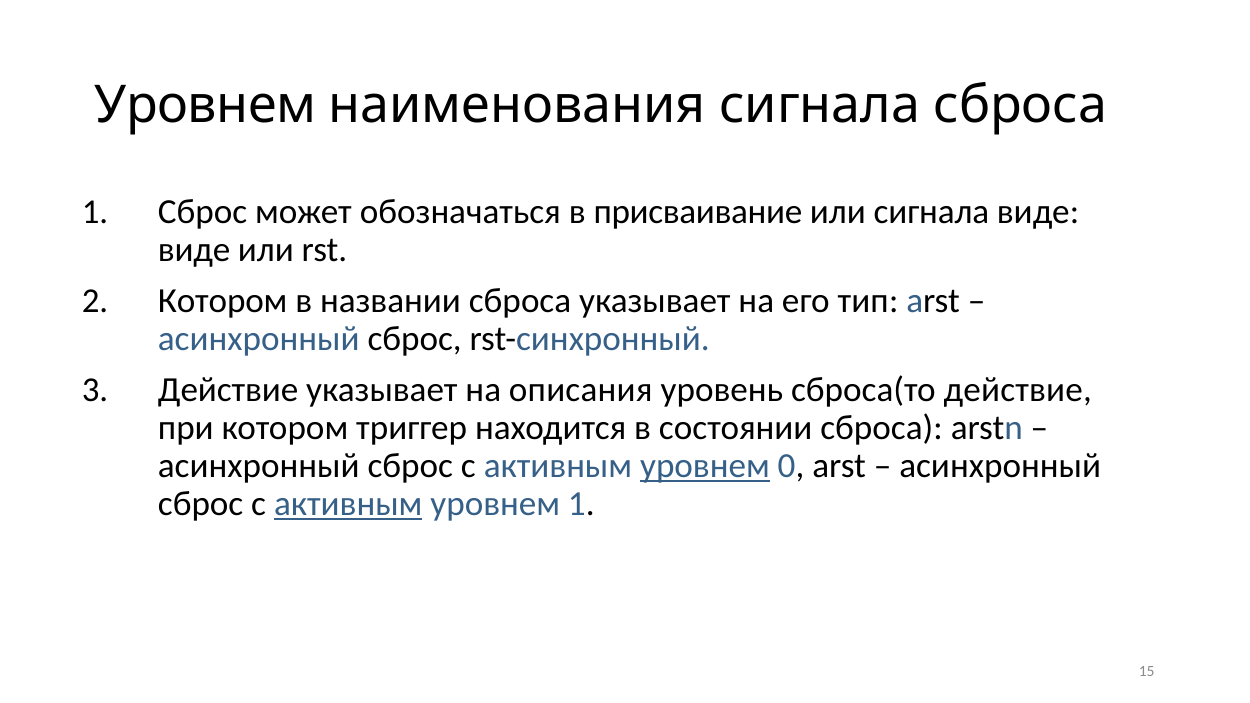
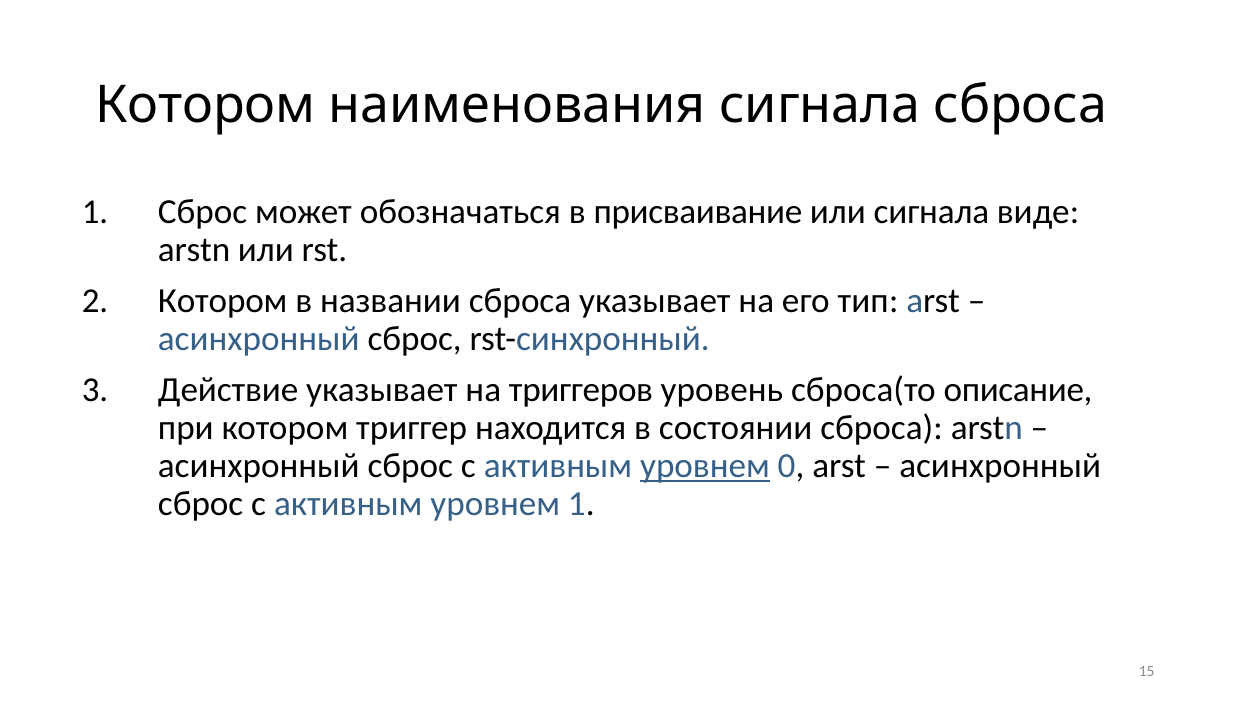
Уровнем: Уровнем -> Котором (205, 105)
виде: виде -> arstn (194, 250)
описания: описания -> триггеров (581, 390)
сброса(то действие: действие -> описание (1018, 390)
активным underline: present -> none (348, 504)
